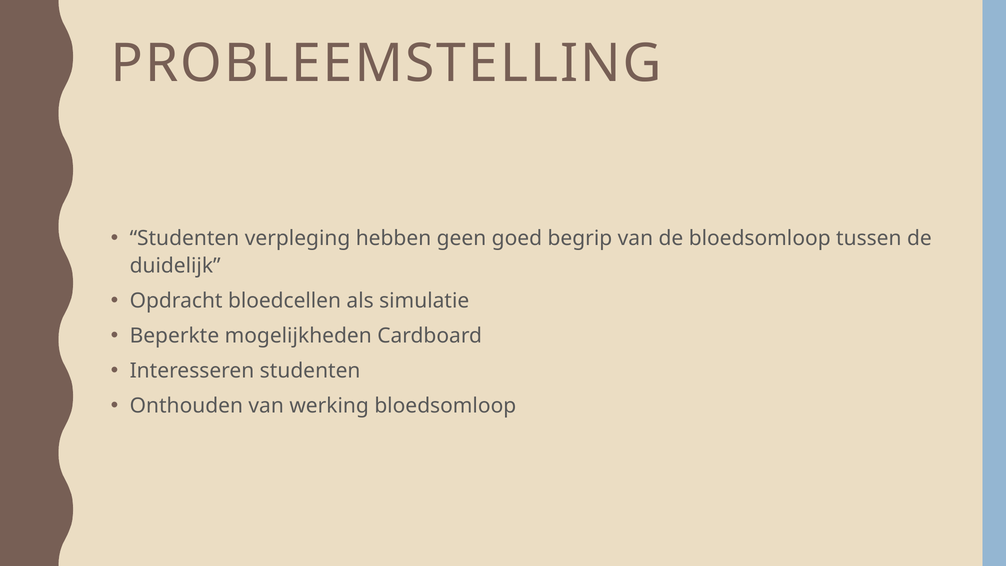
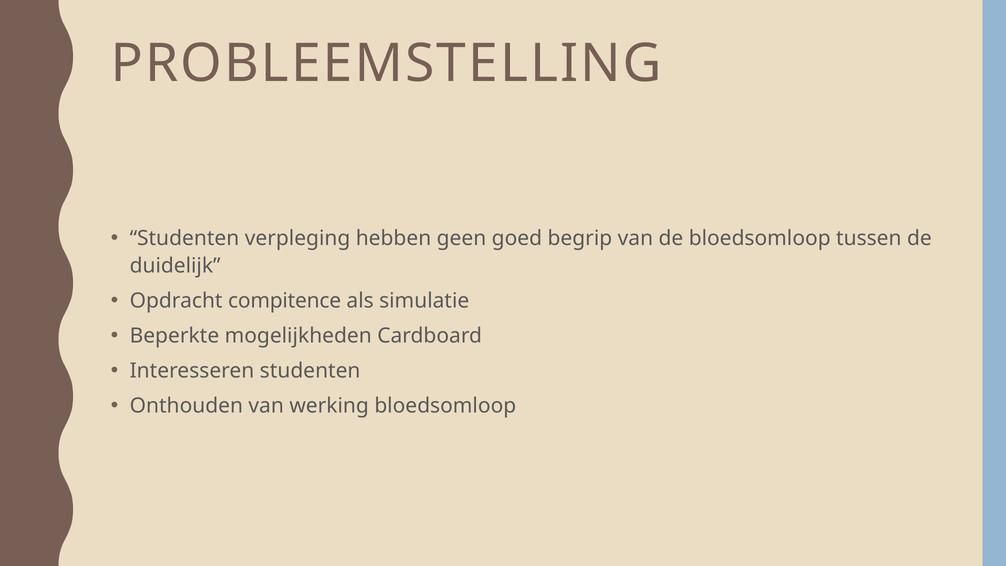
bloedcellen: bloedcellen -> compitence (285, 301)
